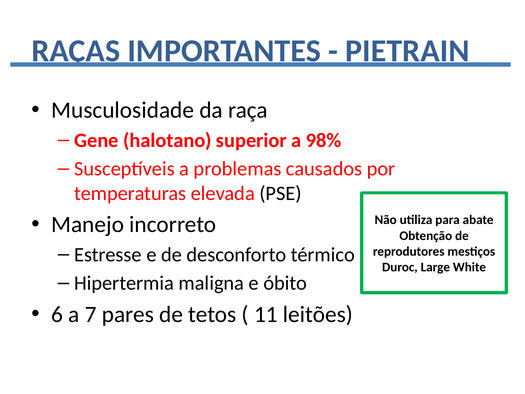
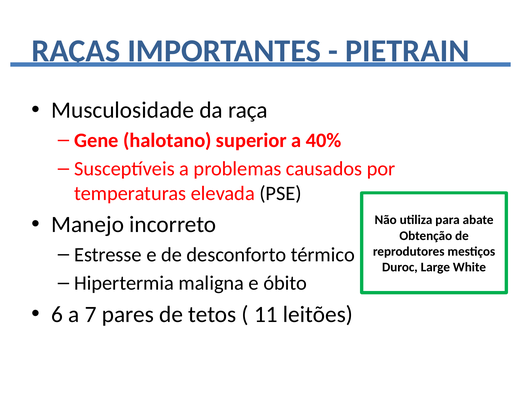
98%: 98% -> 40% (324, 140)
